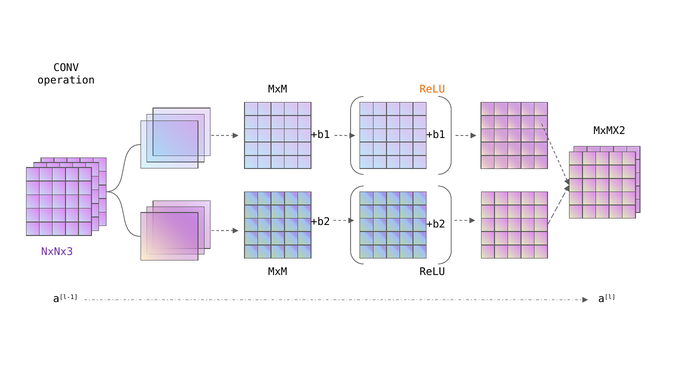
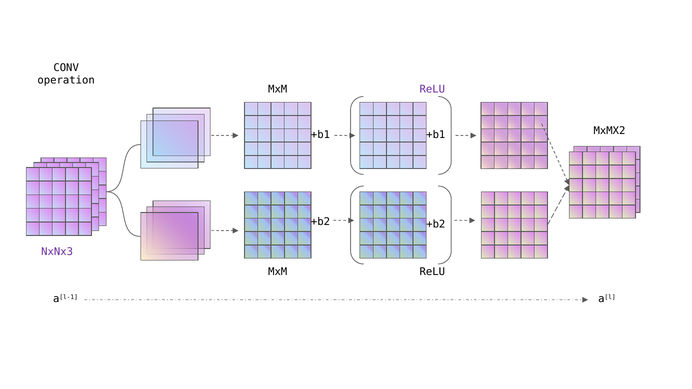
ReLU colour: orange -> purple (432, 89)
